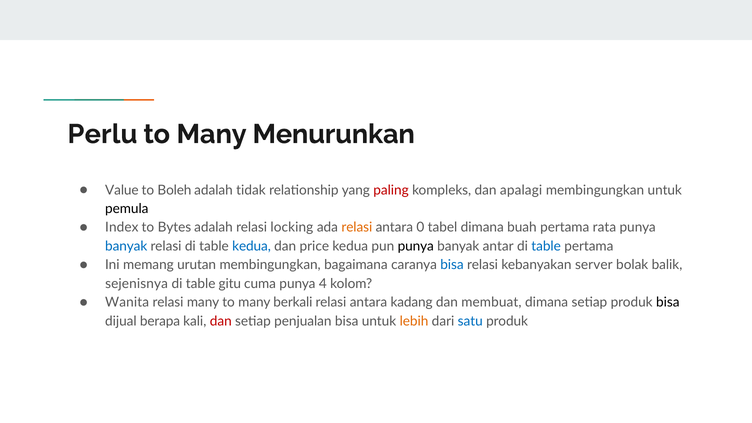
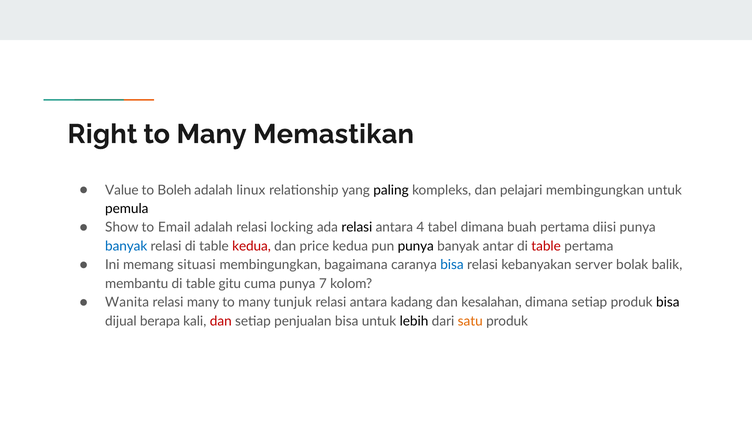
Perlu: Perlu -> Right (102, 134)
Menurunkan: Menurunkan -> Memastikan (333, 134)
tidak: tidak -> linux (251, 190)
paling colour: red -> black (391, 190)
apalagi: apalagi -> pelajari (521, 190)
Index: Index -> Show (122, 228)
Bytes: Bytes -> Email (174, 228)
relasi colour: orange -> black (357, 228)
0: 0 -> 4 (420, 228)
rata: rata -> diisi (604, 228)
kedua colour: blue -> red (252, 246)
table colour: blue -> red (546, 246)
urutan: urutan -> situasi (197, 265)
sejenisnya: sejenisnya -> membantu (137, 284)
4: 4 -> 7 (323, 284)
berkali: berkali -> tunjuk (293, 302)
membuat: membuat -> kesalahan (492, 302)
lebih colour: orange -> black (414, 321)
satu colour: blue -> orange (470, 321)
